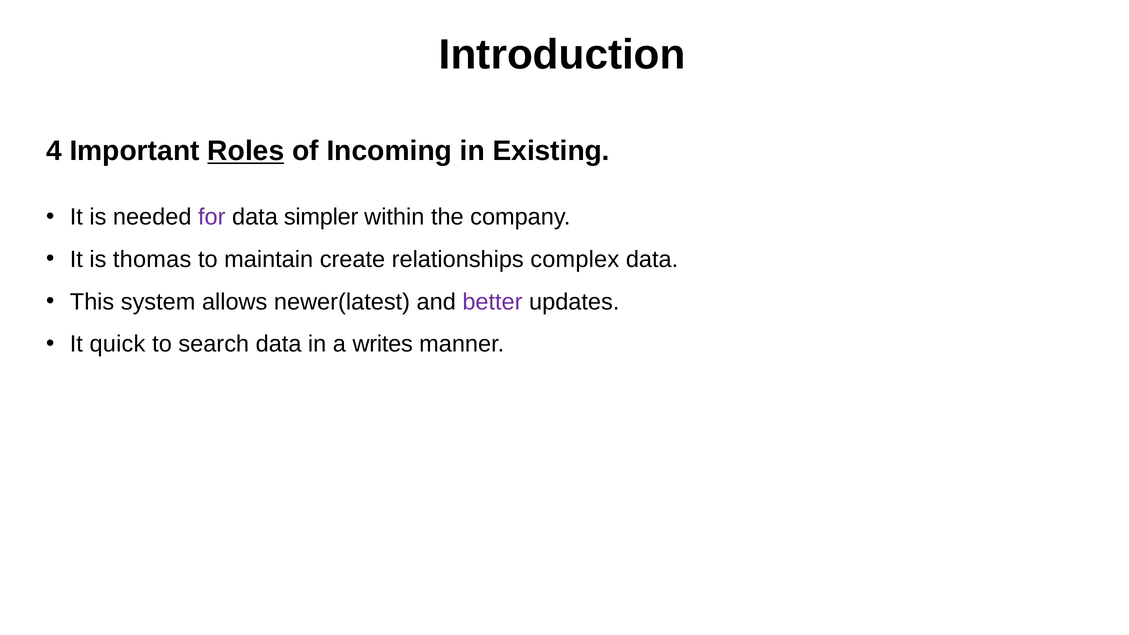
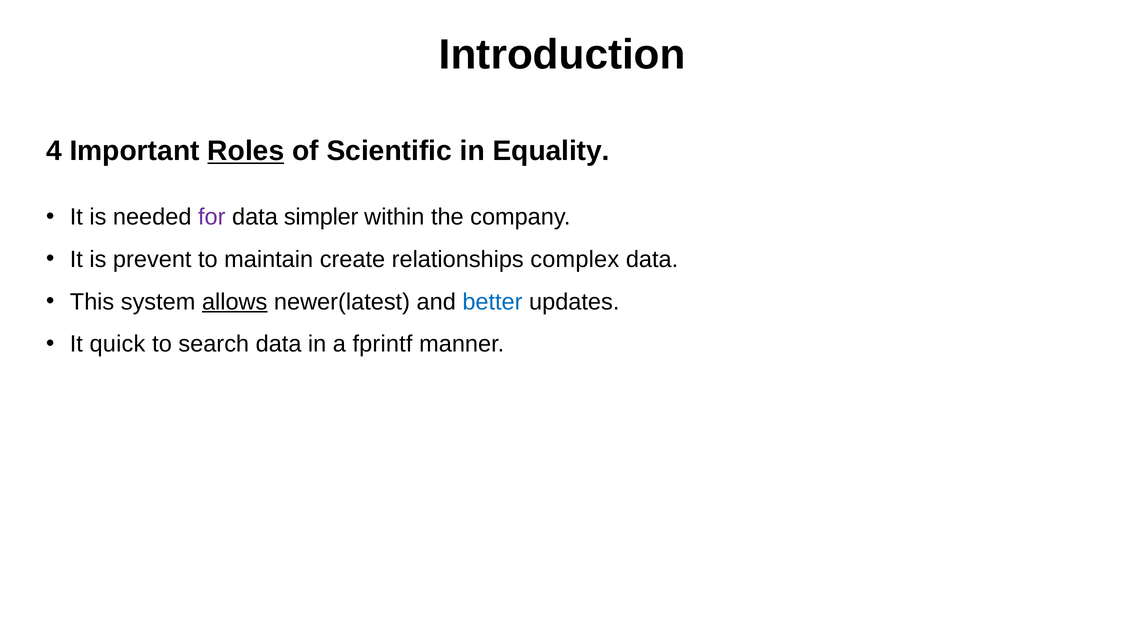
Incoming: Incoming -> Scientific (389, 151)
Existing: Existing -> Equality (551, 151)
thomas: thomas -> prevent (152, 259)
allows underline: none -> present (235, 302)
better colour: purple -> blue (492, 302)
writes: writes -> fprintf (382, 344)
